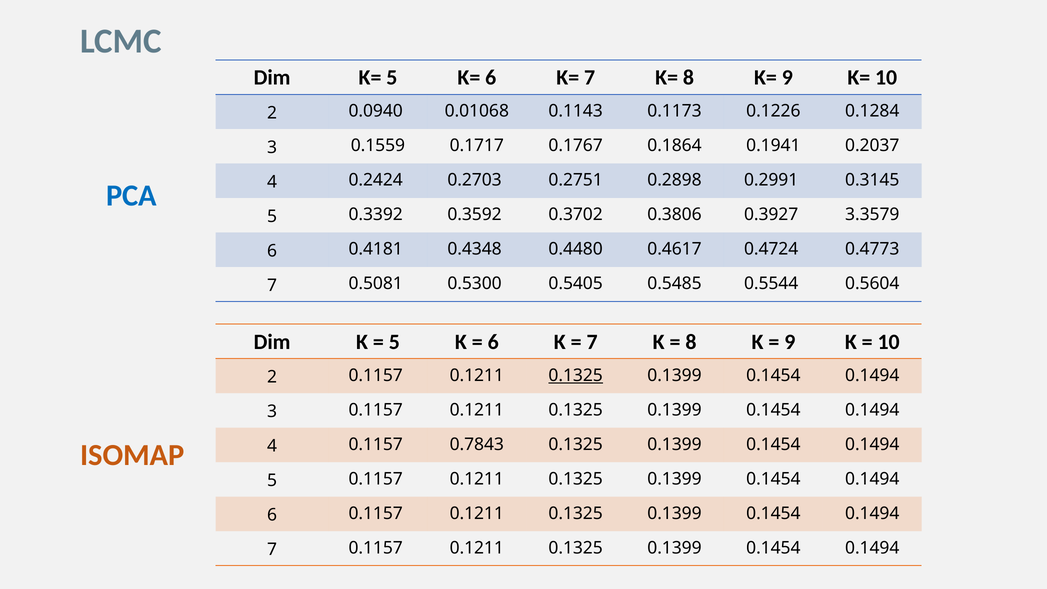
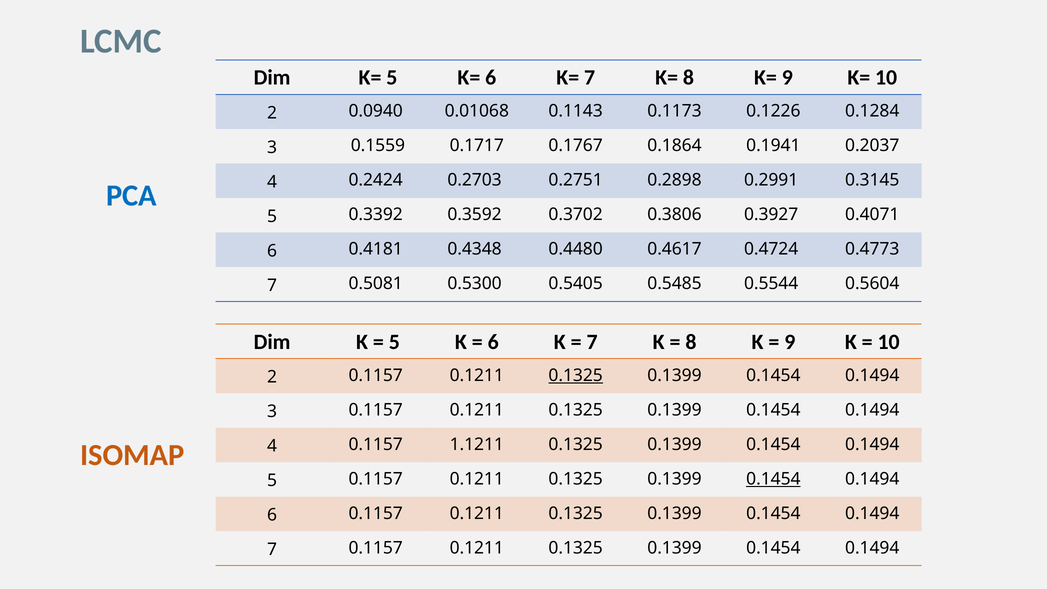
3.3579: 3.3579 -> 0.4071 (872, 215)
0.7843: 0.7843 -> 1.1211 (477, 444)
0.1454 underline: none -> present (773, 479)
